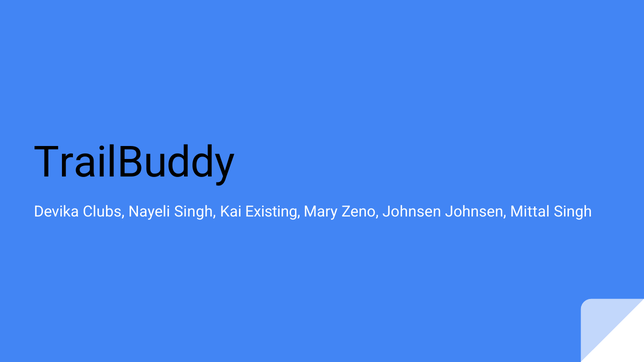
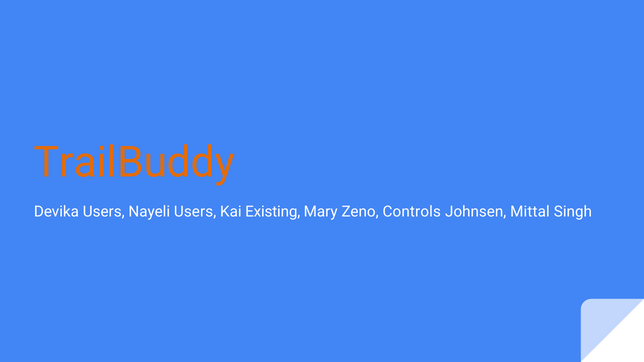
TrailBuddy colour: black -> orange (135, 163)
Devika Clubs: Clubs -> Users (104, 212)
Nayeli Singh: Singh -> Users (195, 212)
Zeno Johnsen: Johnsen -> Controls (412, 212)
